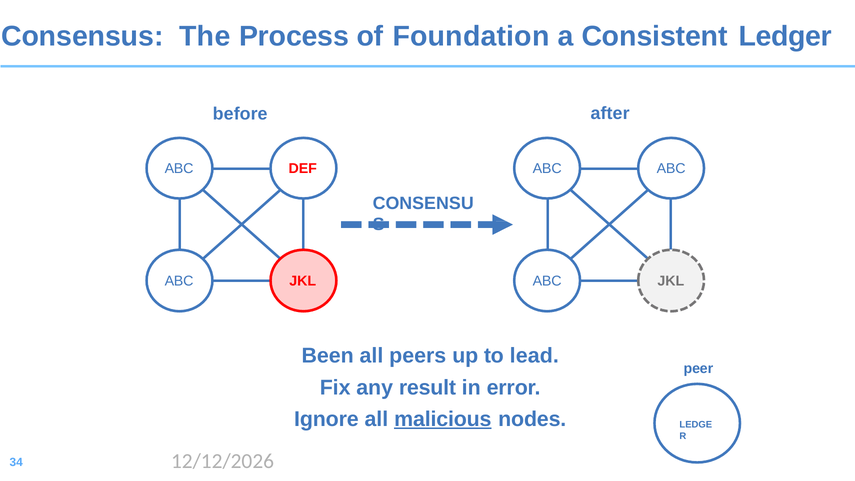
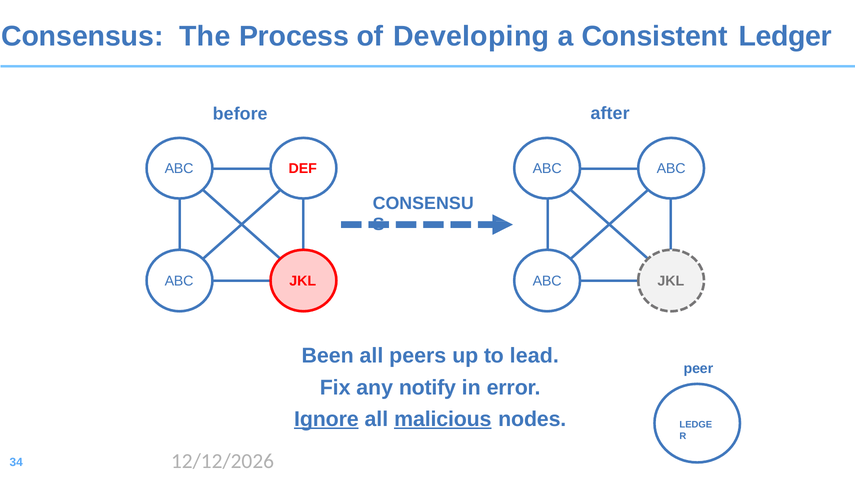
Foundation: Foundation -> Developing (471, 37)
result: result -> notify (427, 388)
Ignore underline: none -> present (326, 420)
